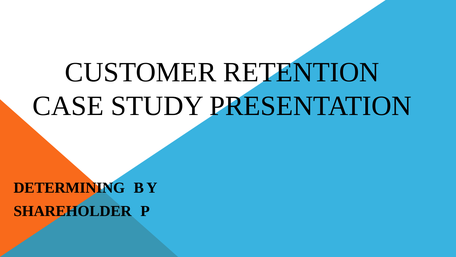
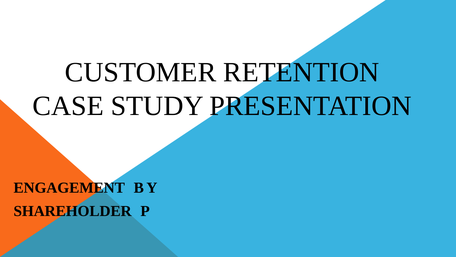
DETERMINING: DETERMINING -> ENGAGEMENT (69, 187)
